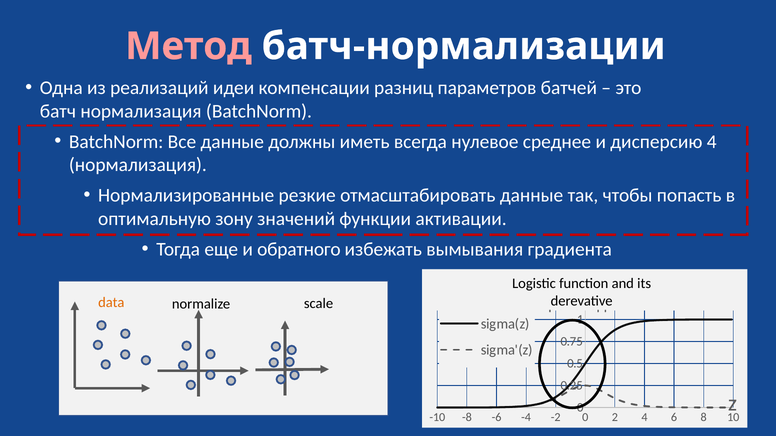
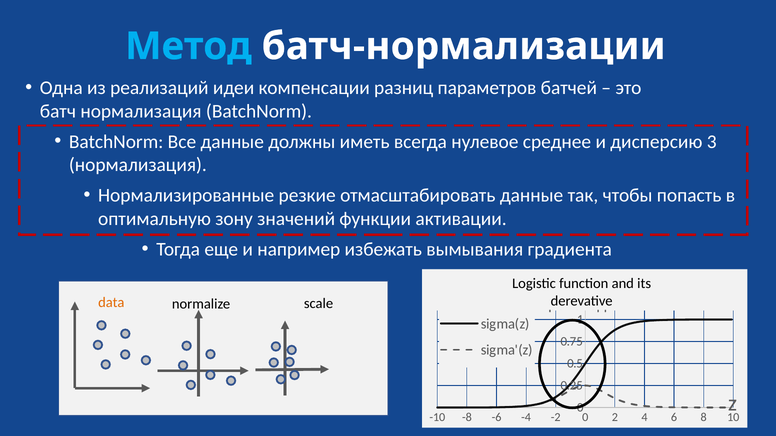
Метод colour: pink -> light blue (188, 46)
дисперсию 4: 4 -> 3 (712, 142)
обратного: обратного -> например (299, 250)
